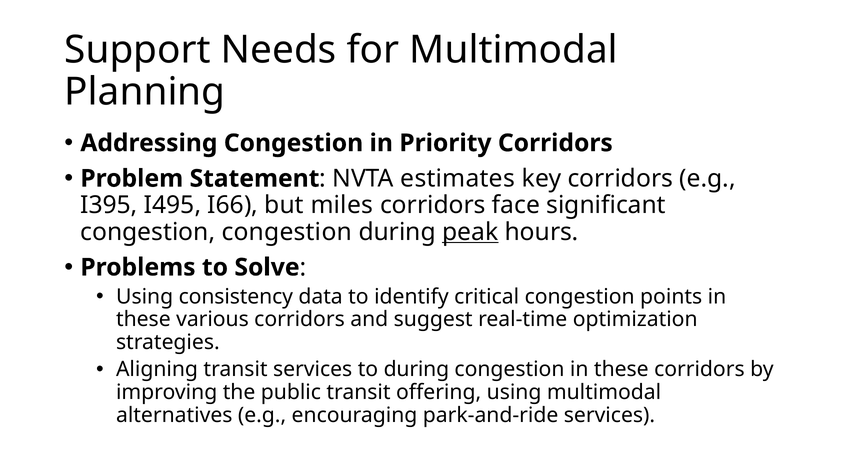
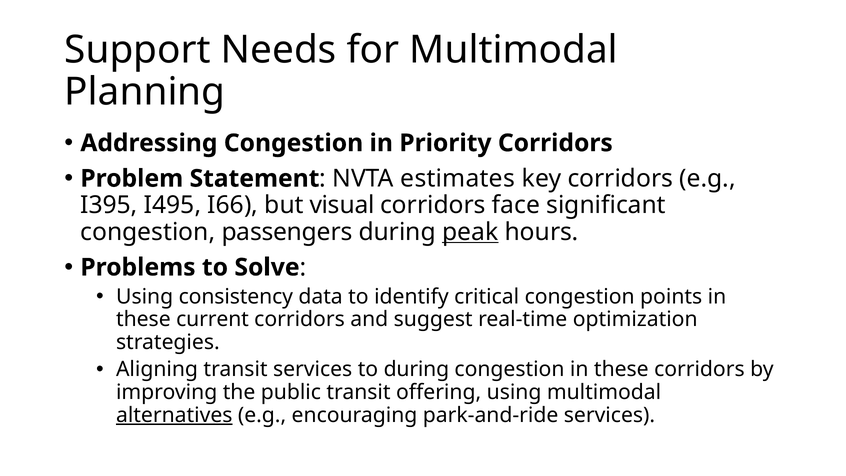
miles: miles -> visual (342, 205)
congestion congestion: congestion -> passengers (287, 232)
various: various -> current (213, 319)
alternatives underline: none -> present (174, 415)
